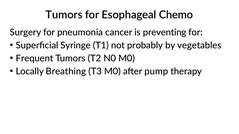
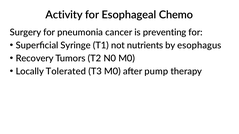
Tumors: Tumors -> Activity (64, 15)
probably: probably -> nutrients (145, 46)
vegetables: vegetables -> esophagus (199, 46)
Frequent: Frequent -> Recovery (35, 59)
Breathing: Breathing -> Tolerated (66, 72)
